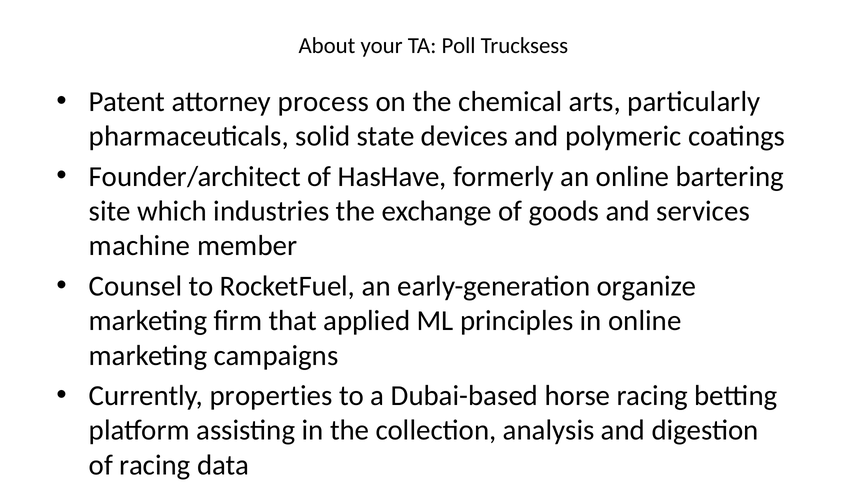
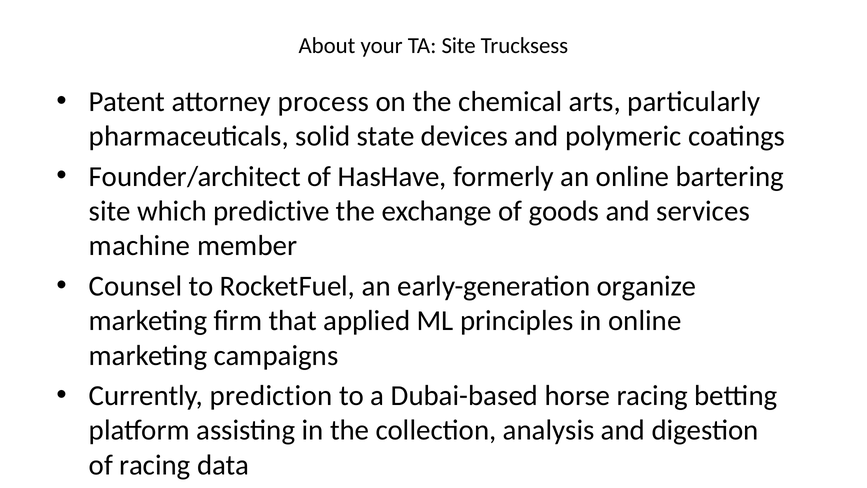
TA Poll: Poll -> Site (459, 46)
industries: industries -> predictive (271, 211)
properties: properties -> prediction (271, 395)
